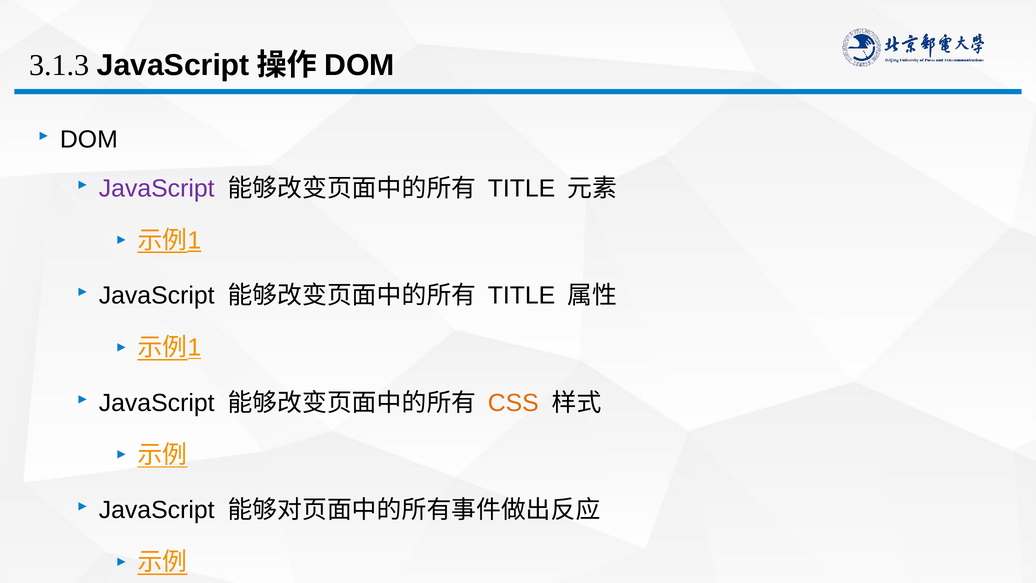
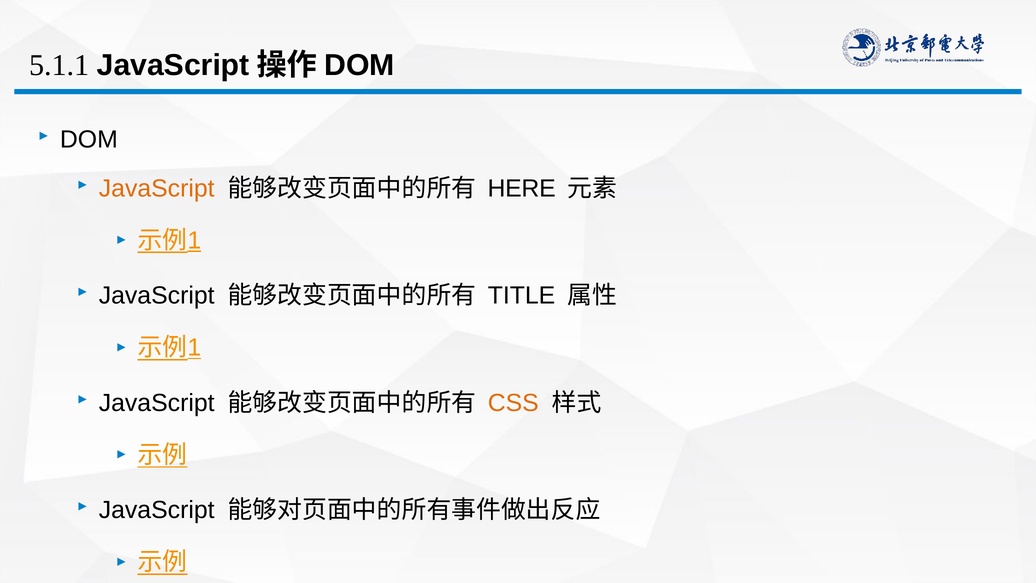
3.1.3: 3.1.3 -> 5.1.1 (59, 65)
JavaScript colour: purple -> orange (157, 188)
TITLE: TITLE -> HERE (522, 188)
